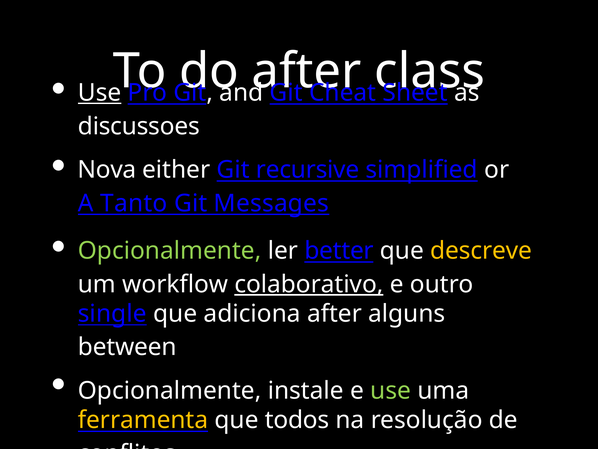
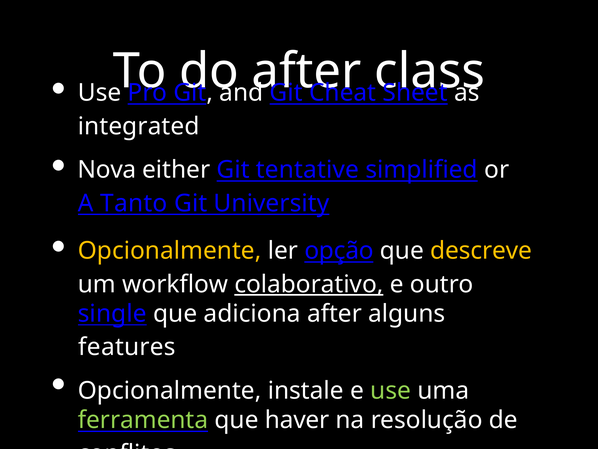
Use underline: present -> none (100, 93)
discussoes: discussoes -> integrated (139, 126)
recursive: recursive -> tentative (307, 170)
Messages: Messages -> University (271, 203)
Opcionalmente colour: light green -> yellow (170, 250)
better: better -> opção (339, 250)
between: between -> features (127, 347)
ferramenta colour: yellow -> light green (143, 420)
todos: todos -> haver (297, 420)
